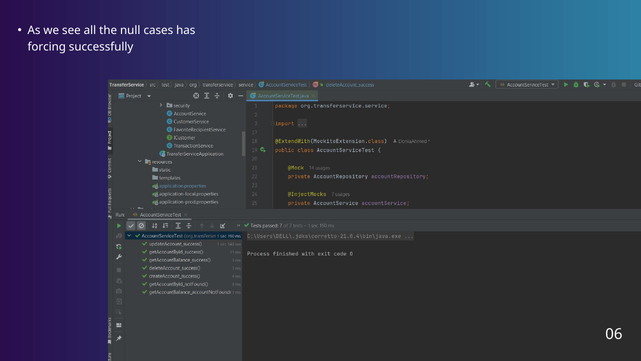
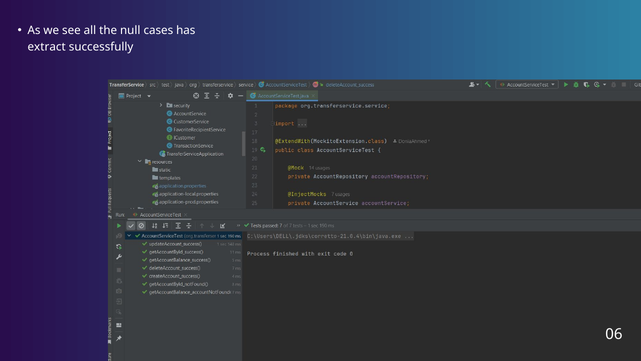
forcing: forcing -> extract (47, 47)
